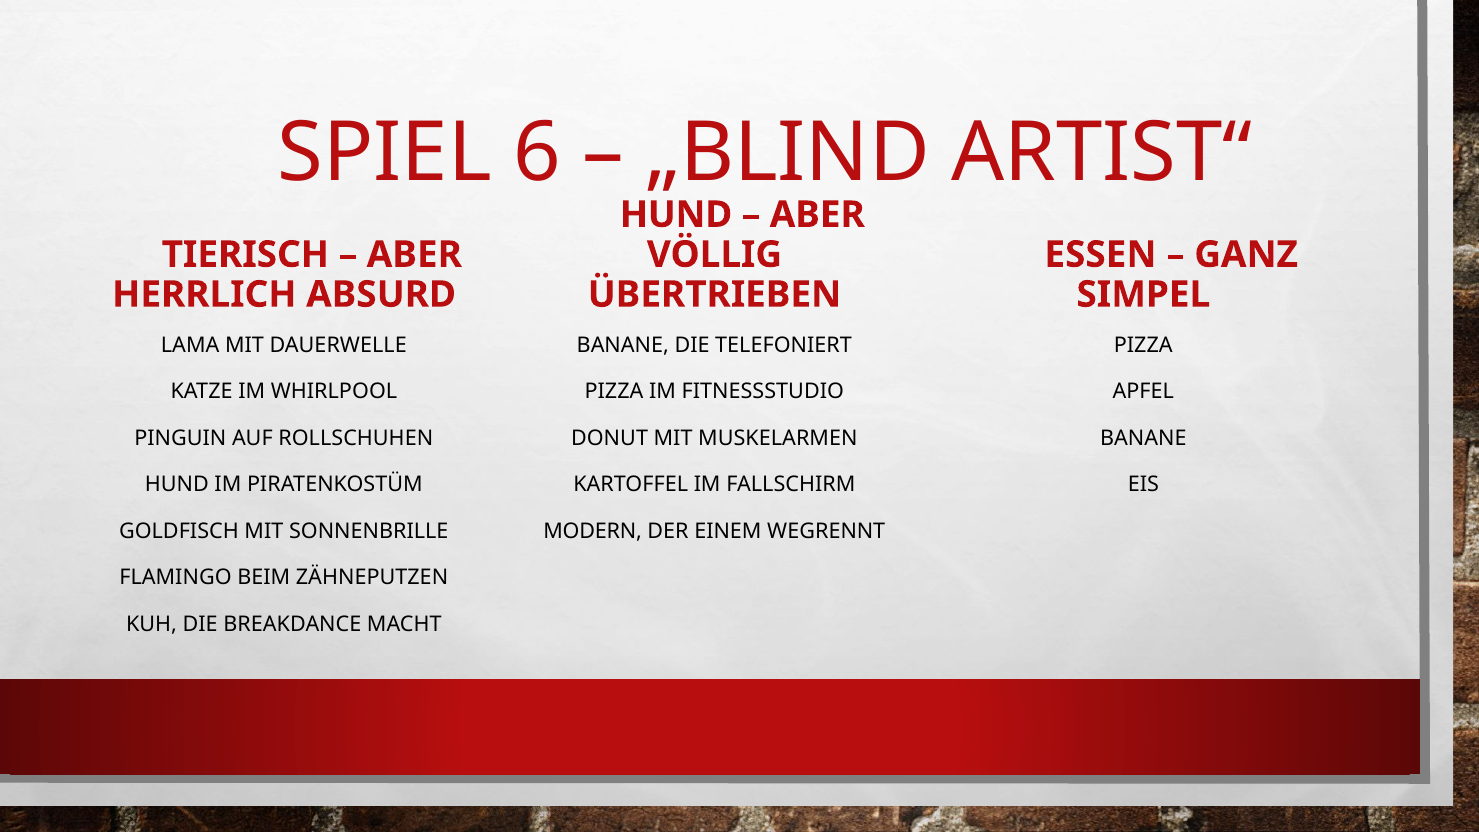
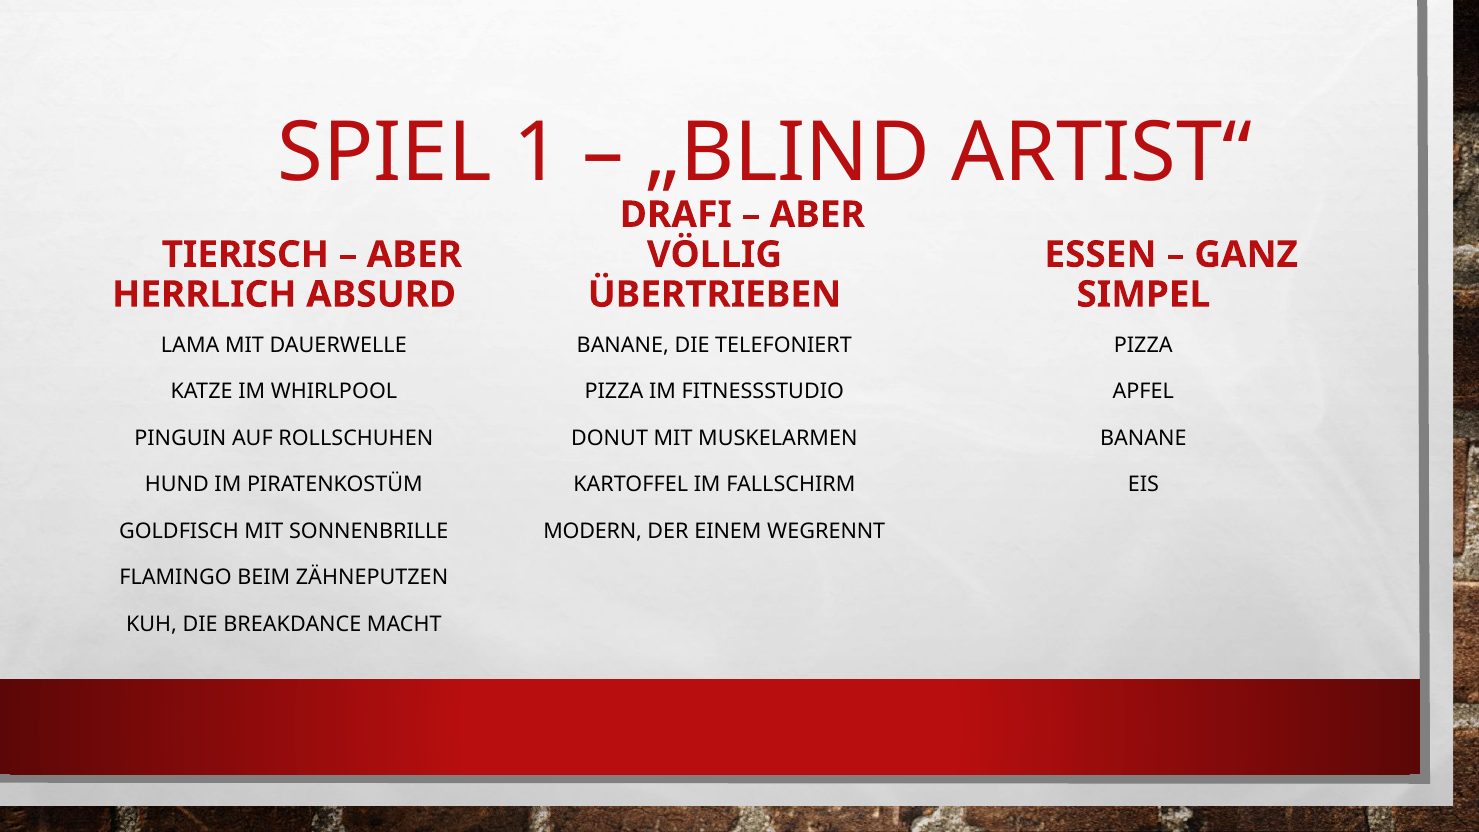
6: 6 -> 1 (537, 153)
HUND: HUND -> DRAFI (676, 215)
